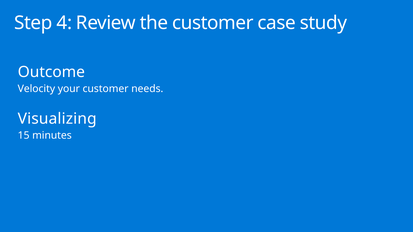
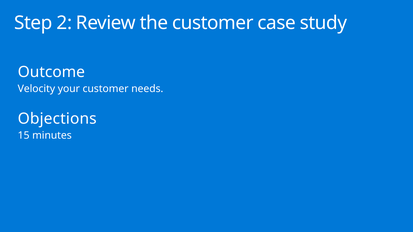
4: 4 -> 2 (64, 23)
Visualizing: Visualizing -> Objections (57, 119)
